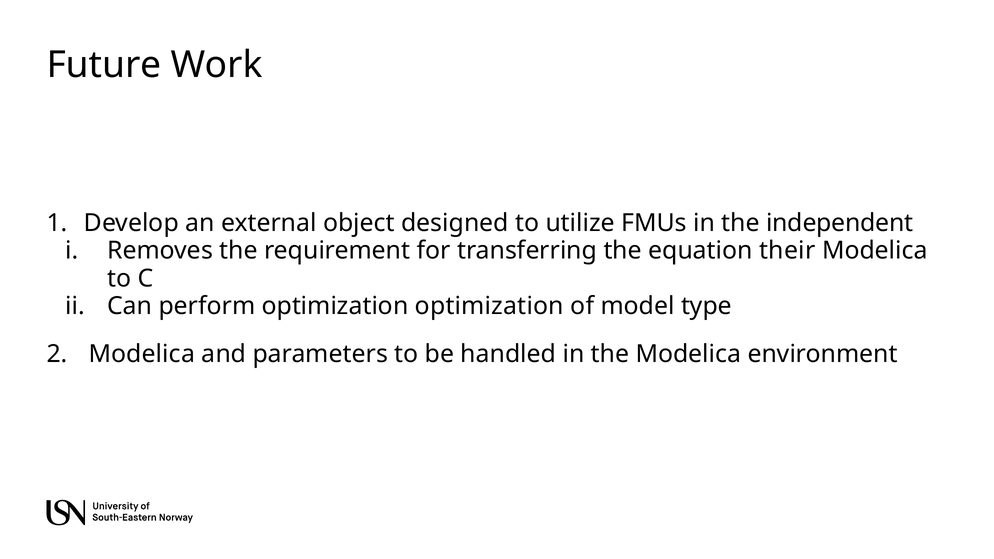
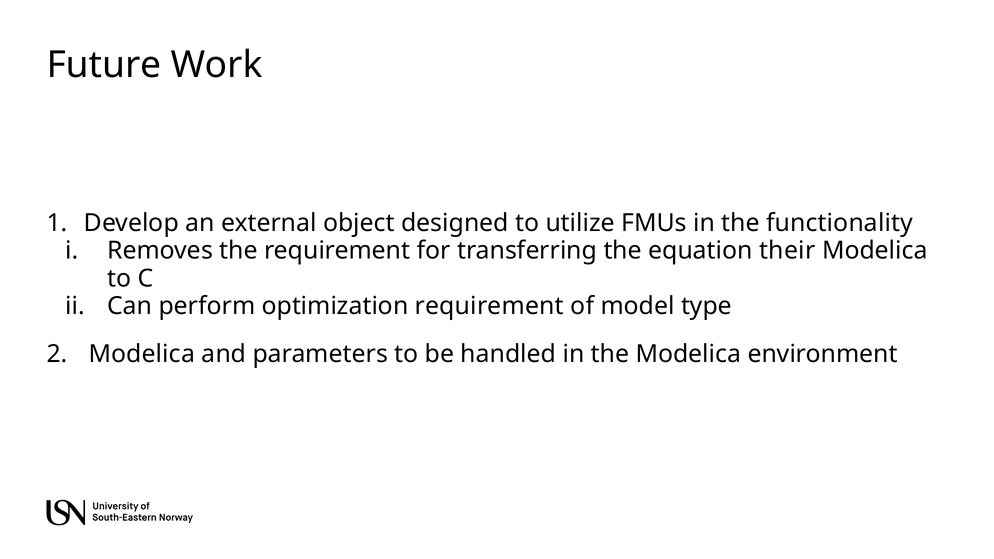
independent: independent -> functionality (840, 223)
optimization optimization: optimization -> requirement (489, 306)
